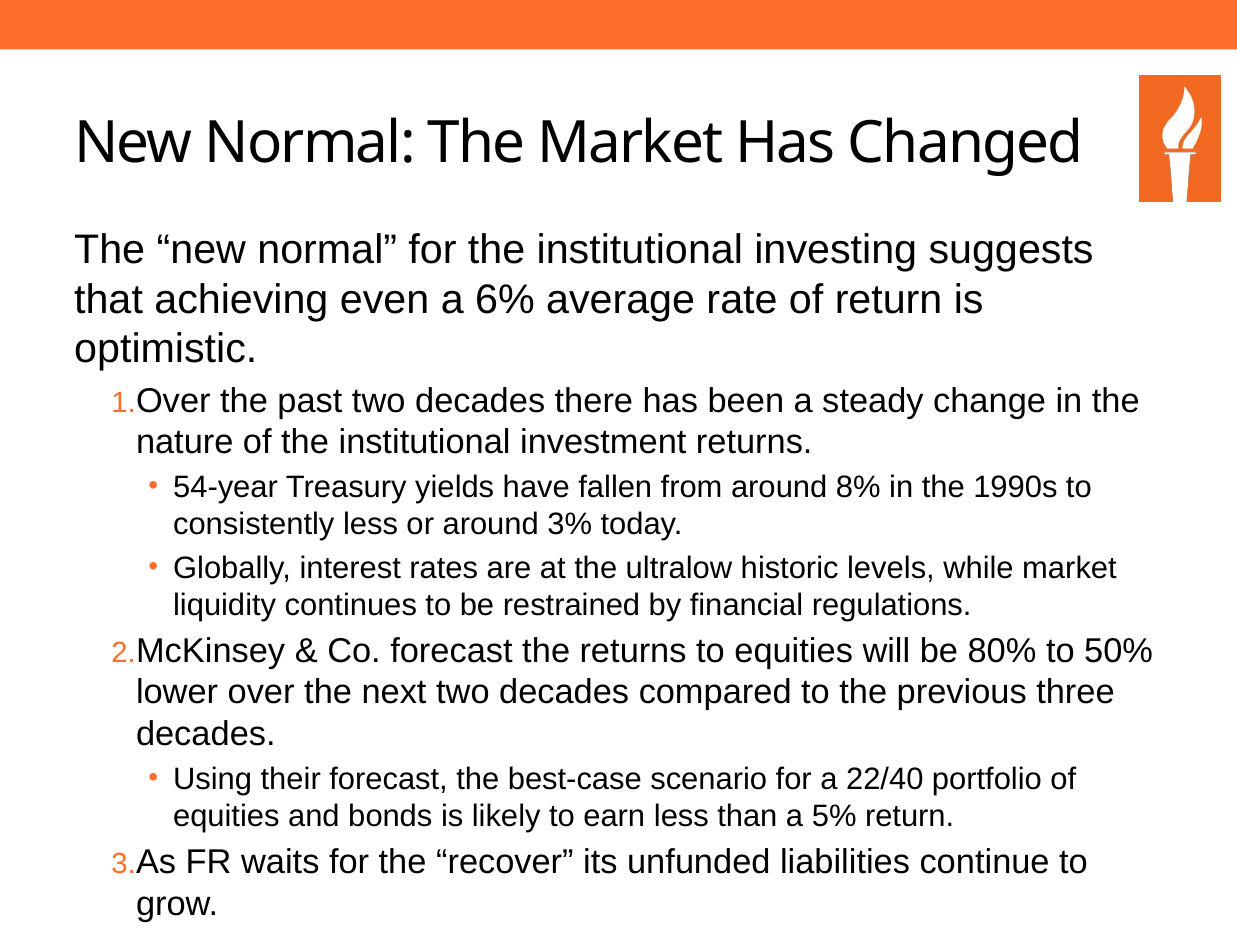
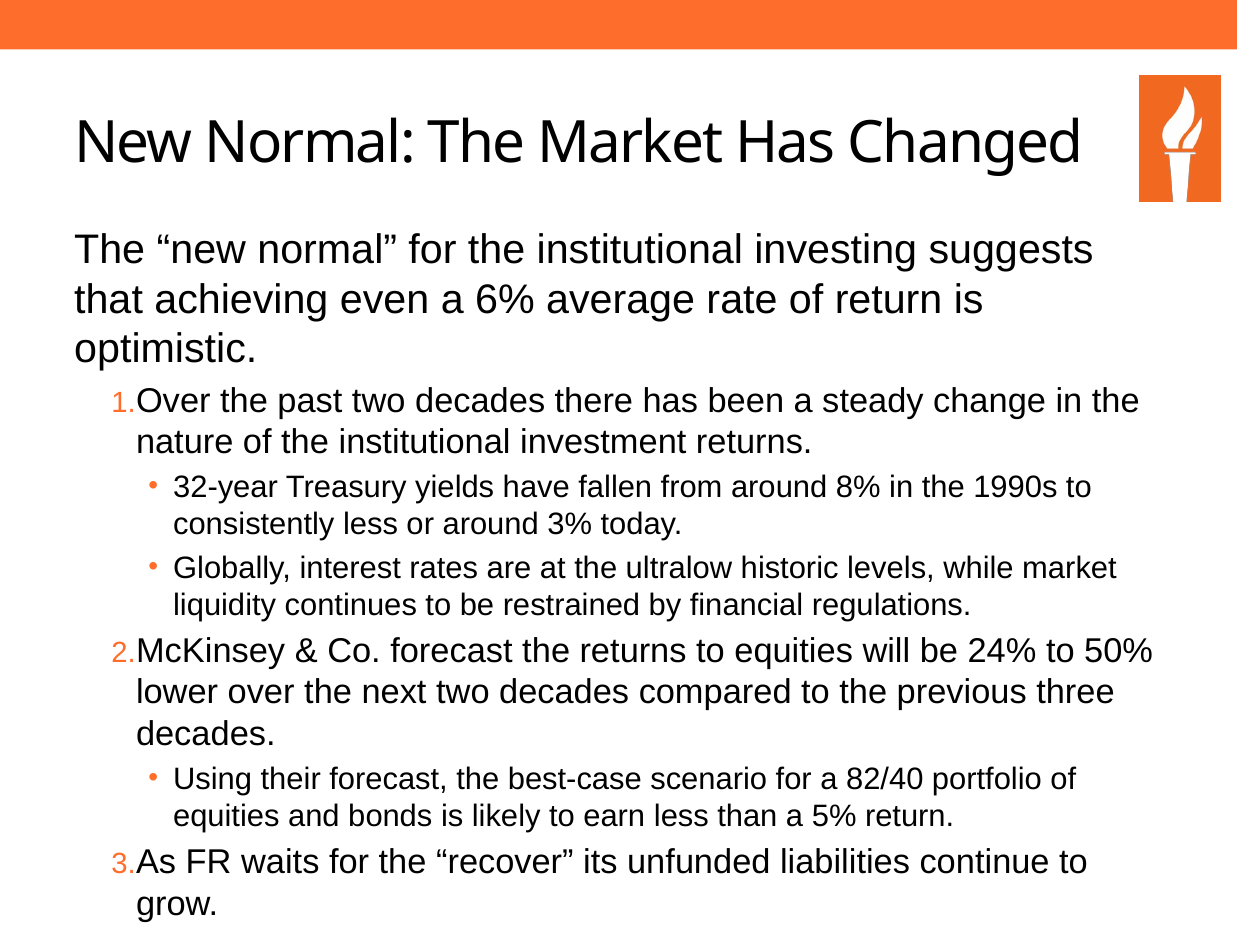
54-year: 54-year -> 32-year (226, 487)
80%: 80% -> 24% (1002, 651)
22/40: 22/40 -> 82/40 (885, 779)
